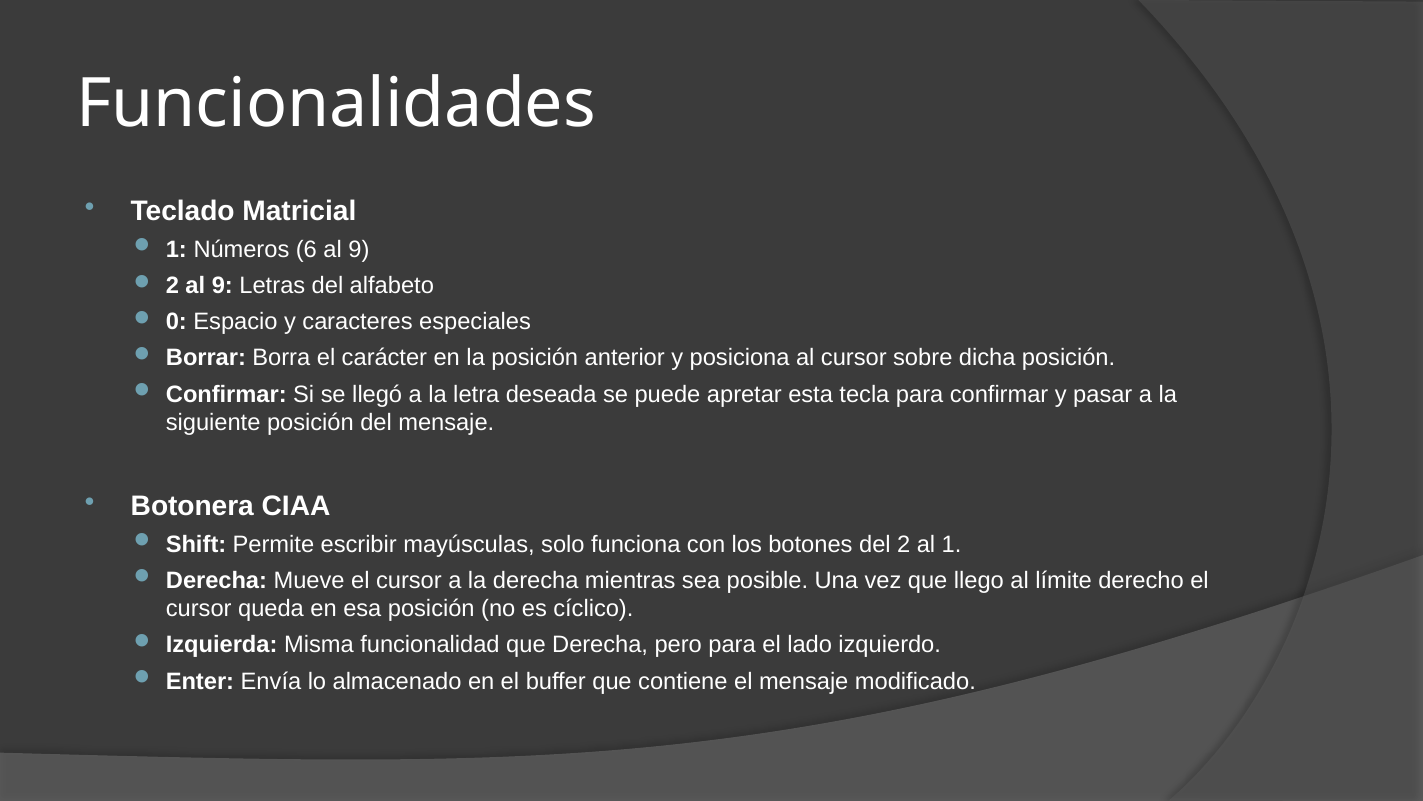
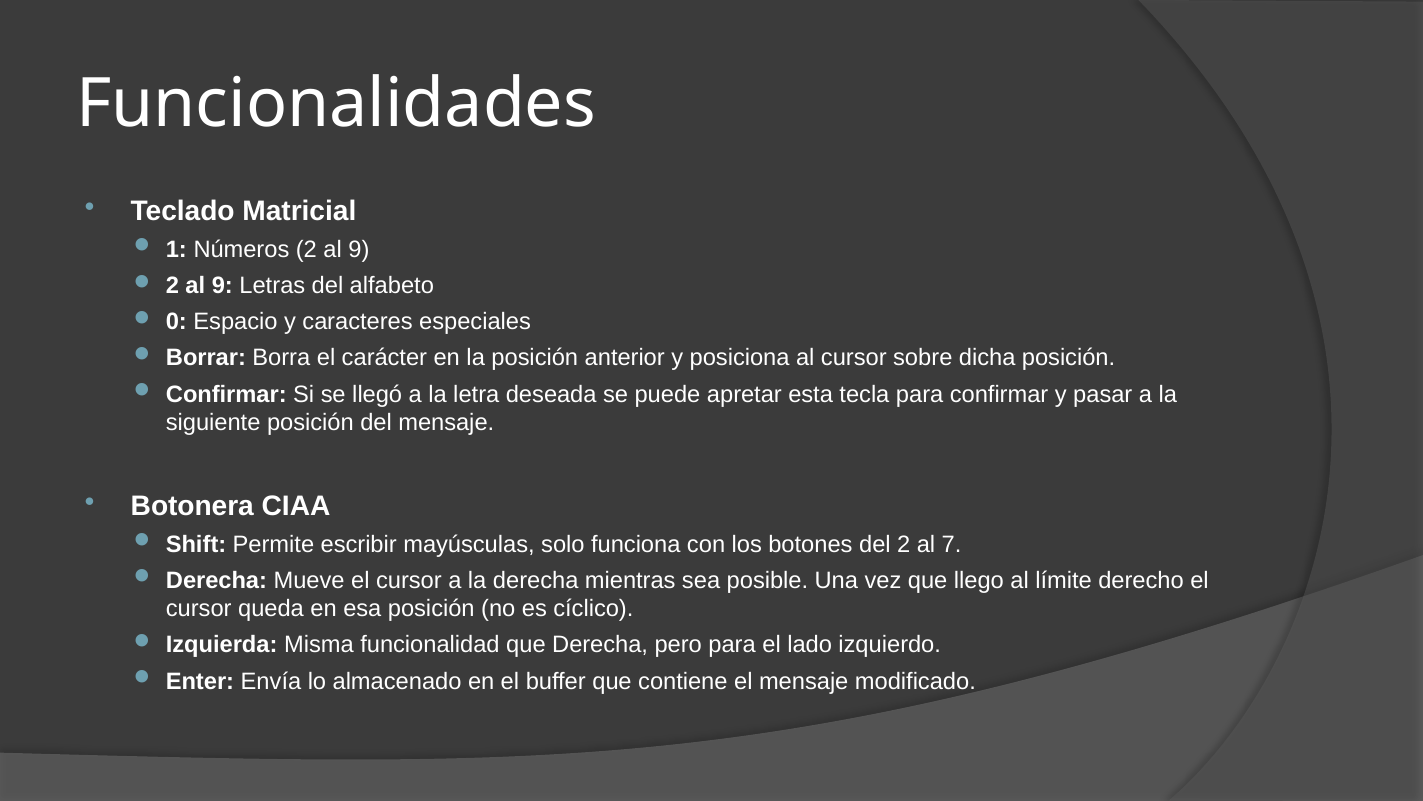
Números 6: 6 -> 2 (306, 249)
al 1: 1 -> 7 (952, 544)
